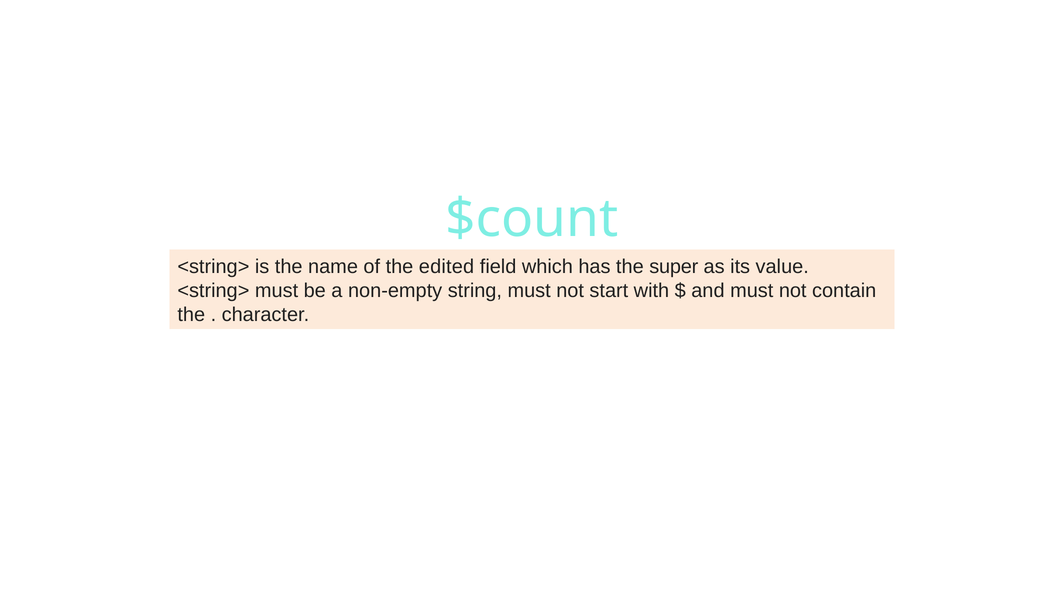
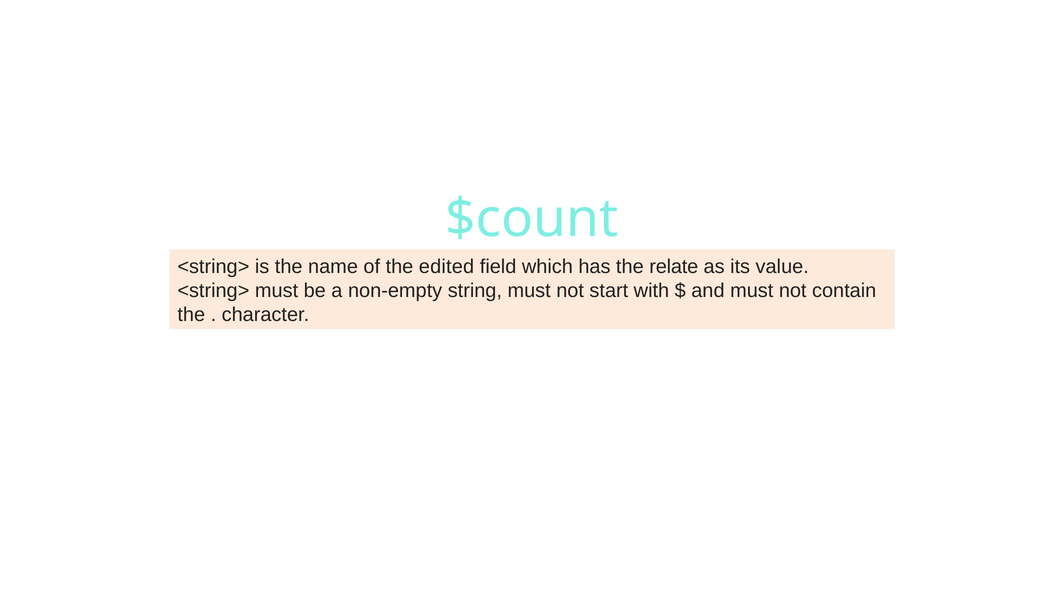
super: super -> relate (674, 267)
